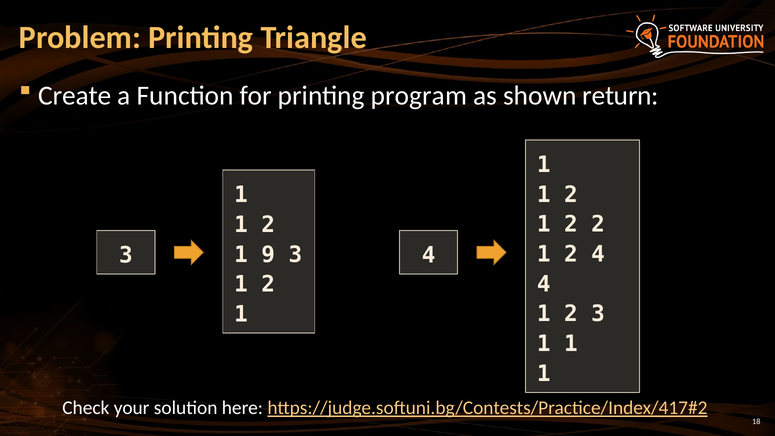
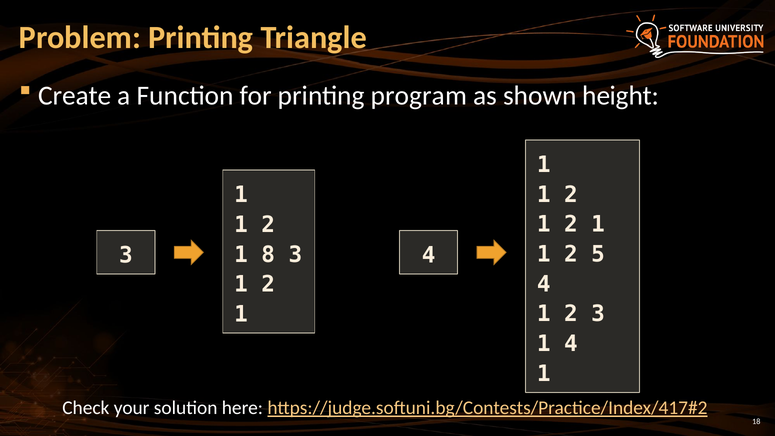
return: return -> height (621, 96)
2: 2 -> 1 (598, 224)
2 4: 4 -> 5 (598, 254)
9: 9 -> 8 (268, 255)
1: 1 -> 4 (571, 344)
